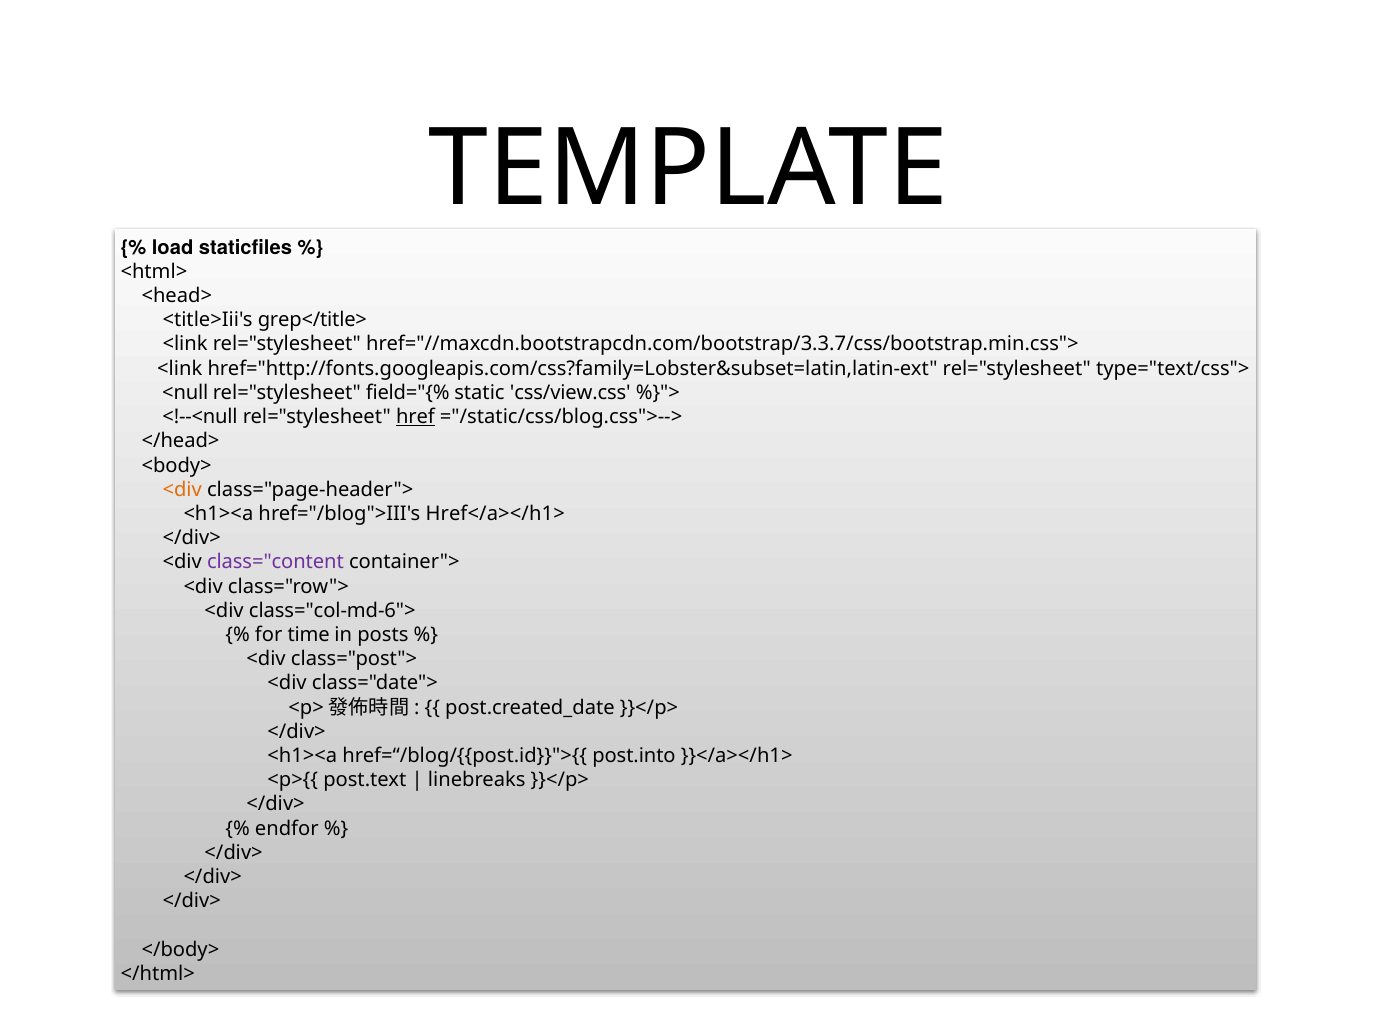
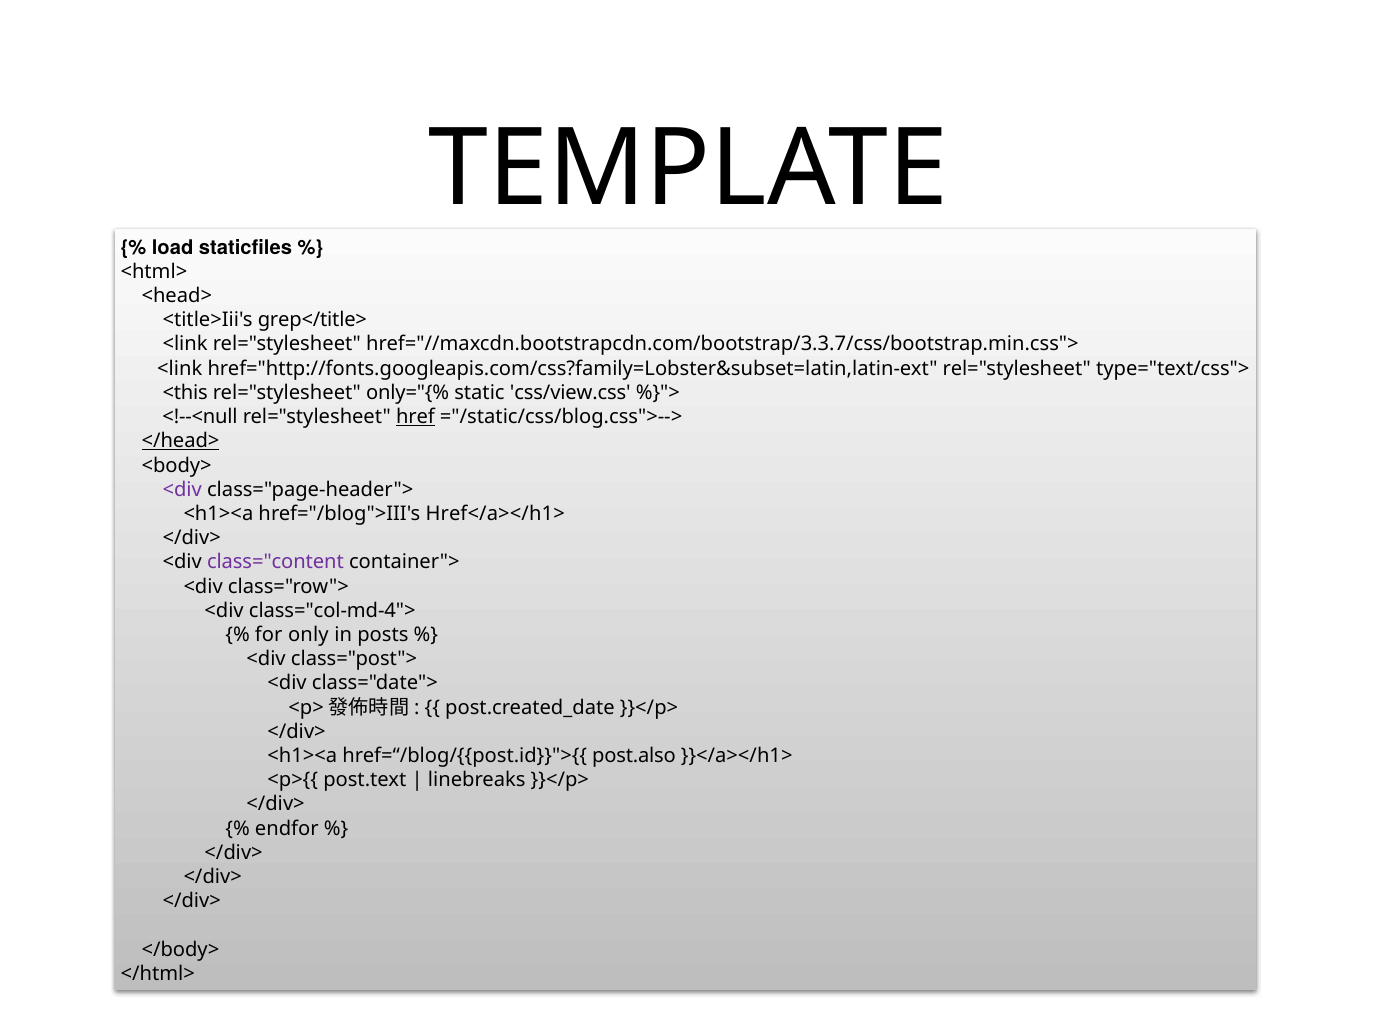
<null: <null -> <this (185, 393)
field="{%: field="{% -> only="{% (408, 393)
</head> underline: none -> present (181, 441)
<div colour: orange -> purple (182, 489)
class="col-md-6">: class="col-md-6"> -> class="col-md-4"> (332, 610)
time: time -> only (308, 635)
post.into: post.into -> post.also (634, 756)
